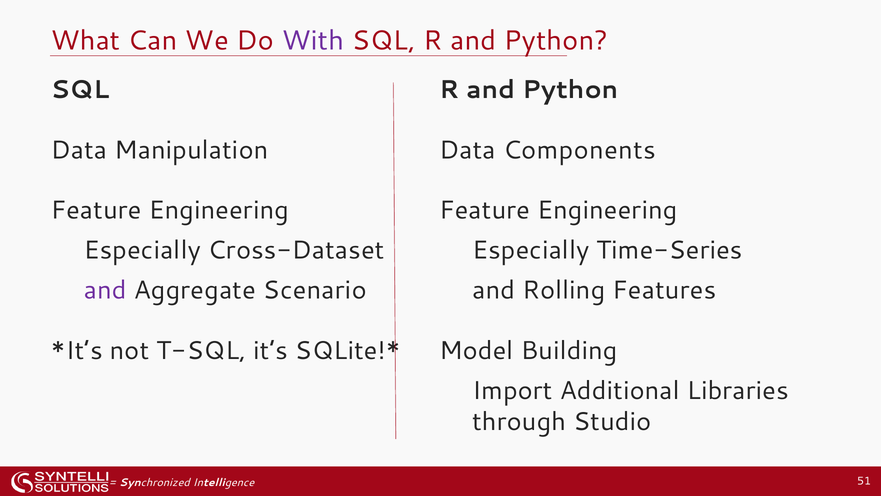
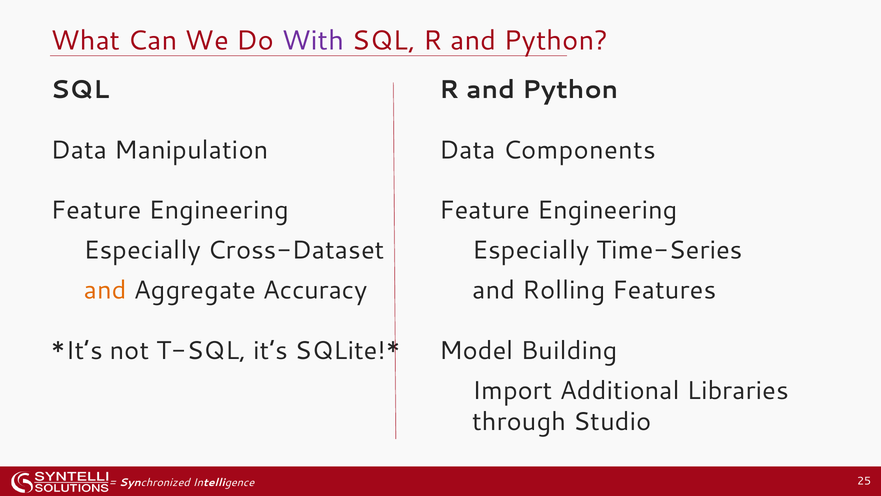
and colour: purple -> orange (105, 290)
Scenario: Scenario -> Accuracy (315, 290)
51: 51 -> 25 (864, 481)
